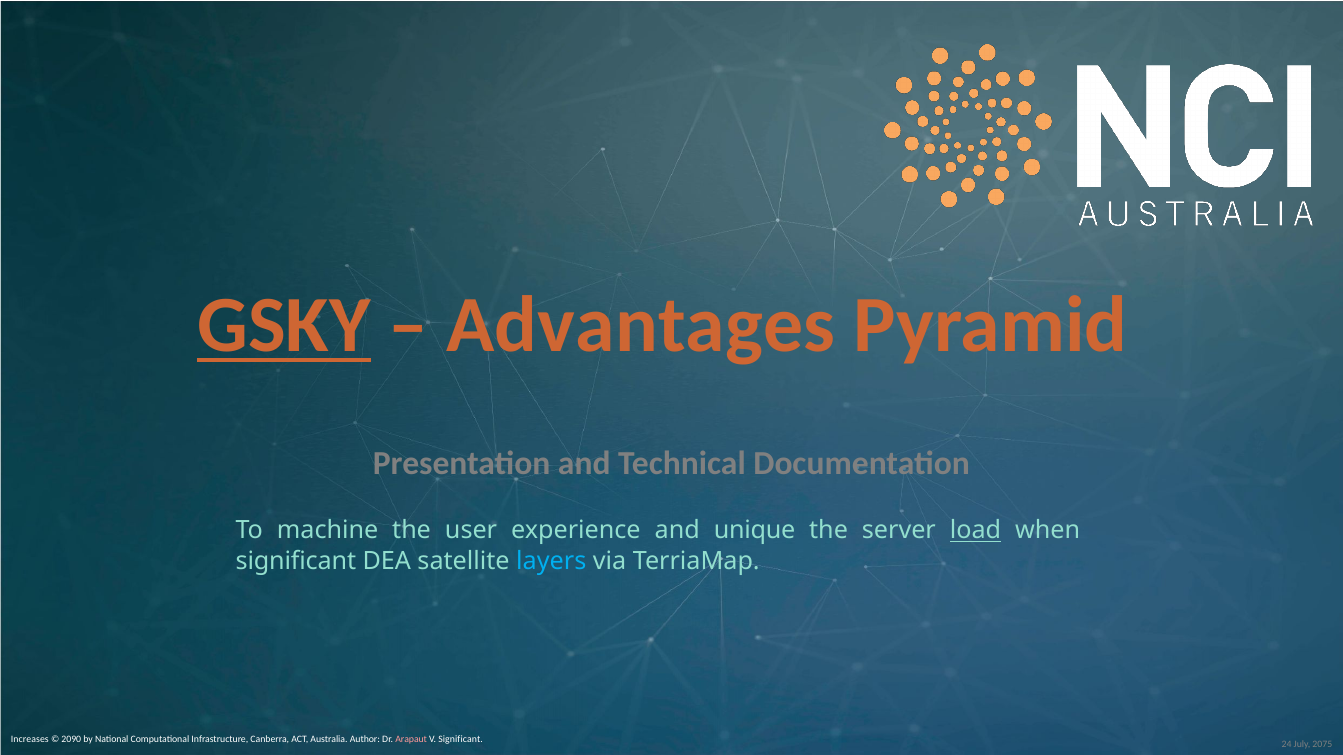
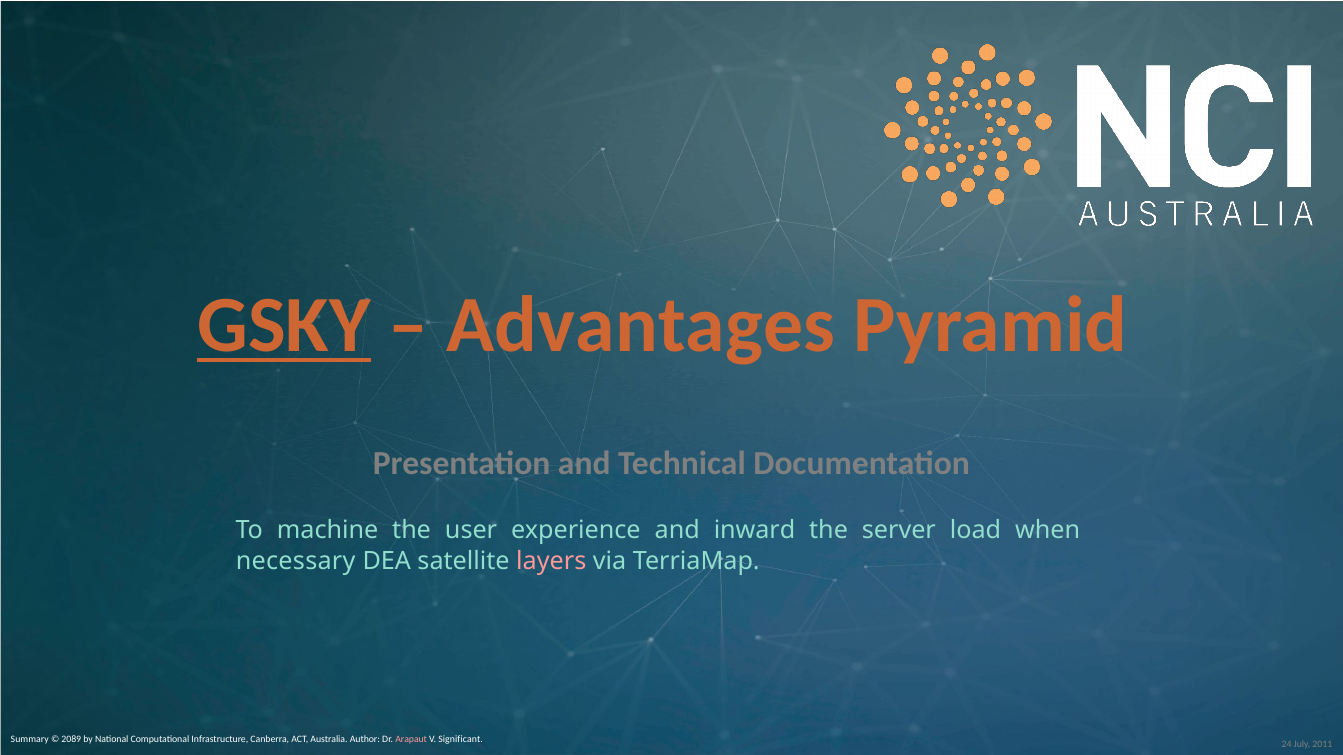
unique: unique -> inward (755, 531)
load underline: present -> none (976, 531)
significant: significant -> necessary (296, 561)
layers colour: light blue -> pink (551, 561)
Increases: Increases -> Summary (30, 740)
2090: 2090 -> 2089 (71, 740)
2075: 2075 -> 2011 (1322, 745)
